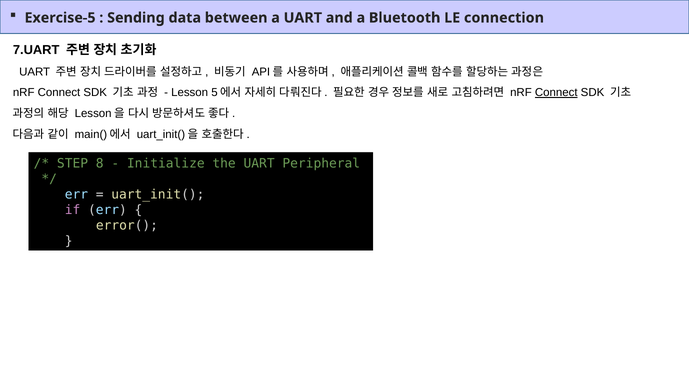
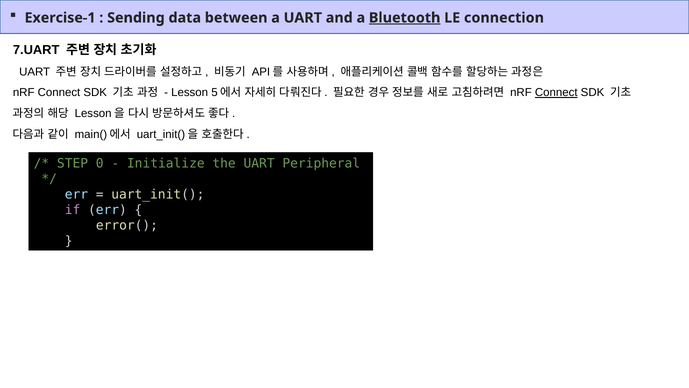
Exercise-5: Exercise-5 -> Exercise-1 (60, 18)
Bluetooth underline: none -> present (405, 18)
8: 8 -> 0 (100, 163)
